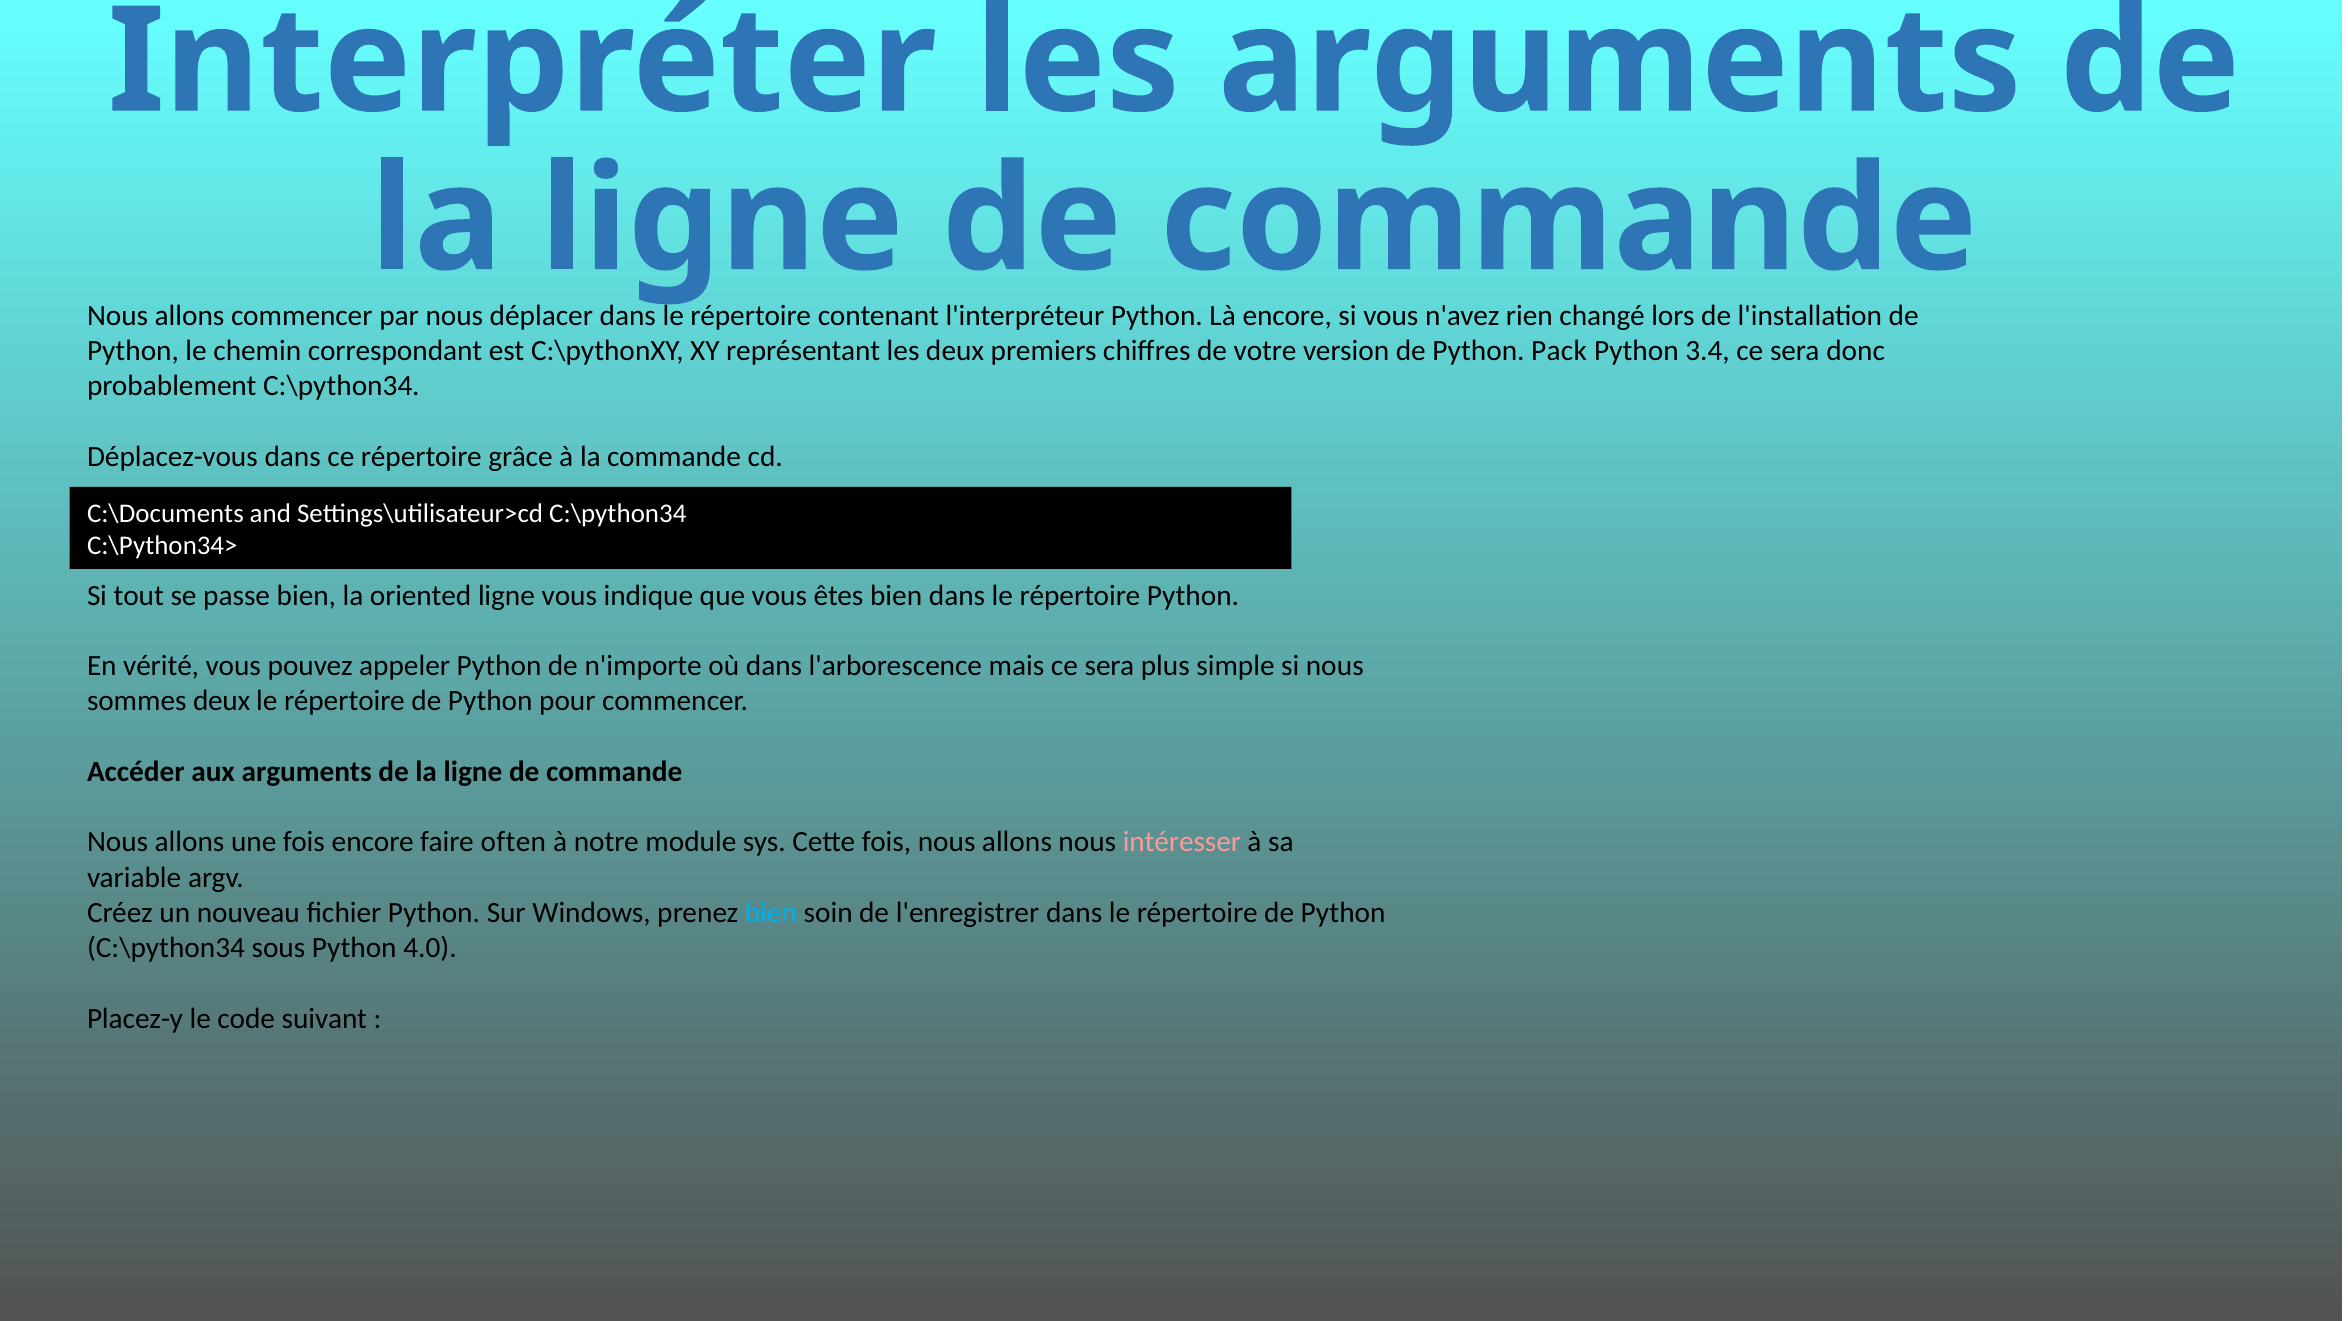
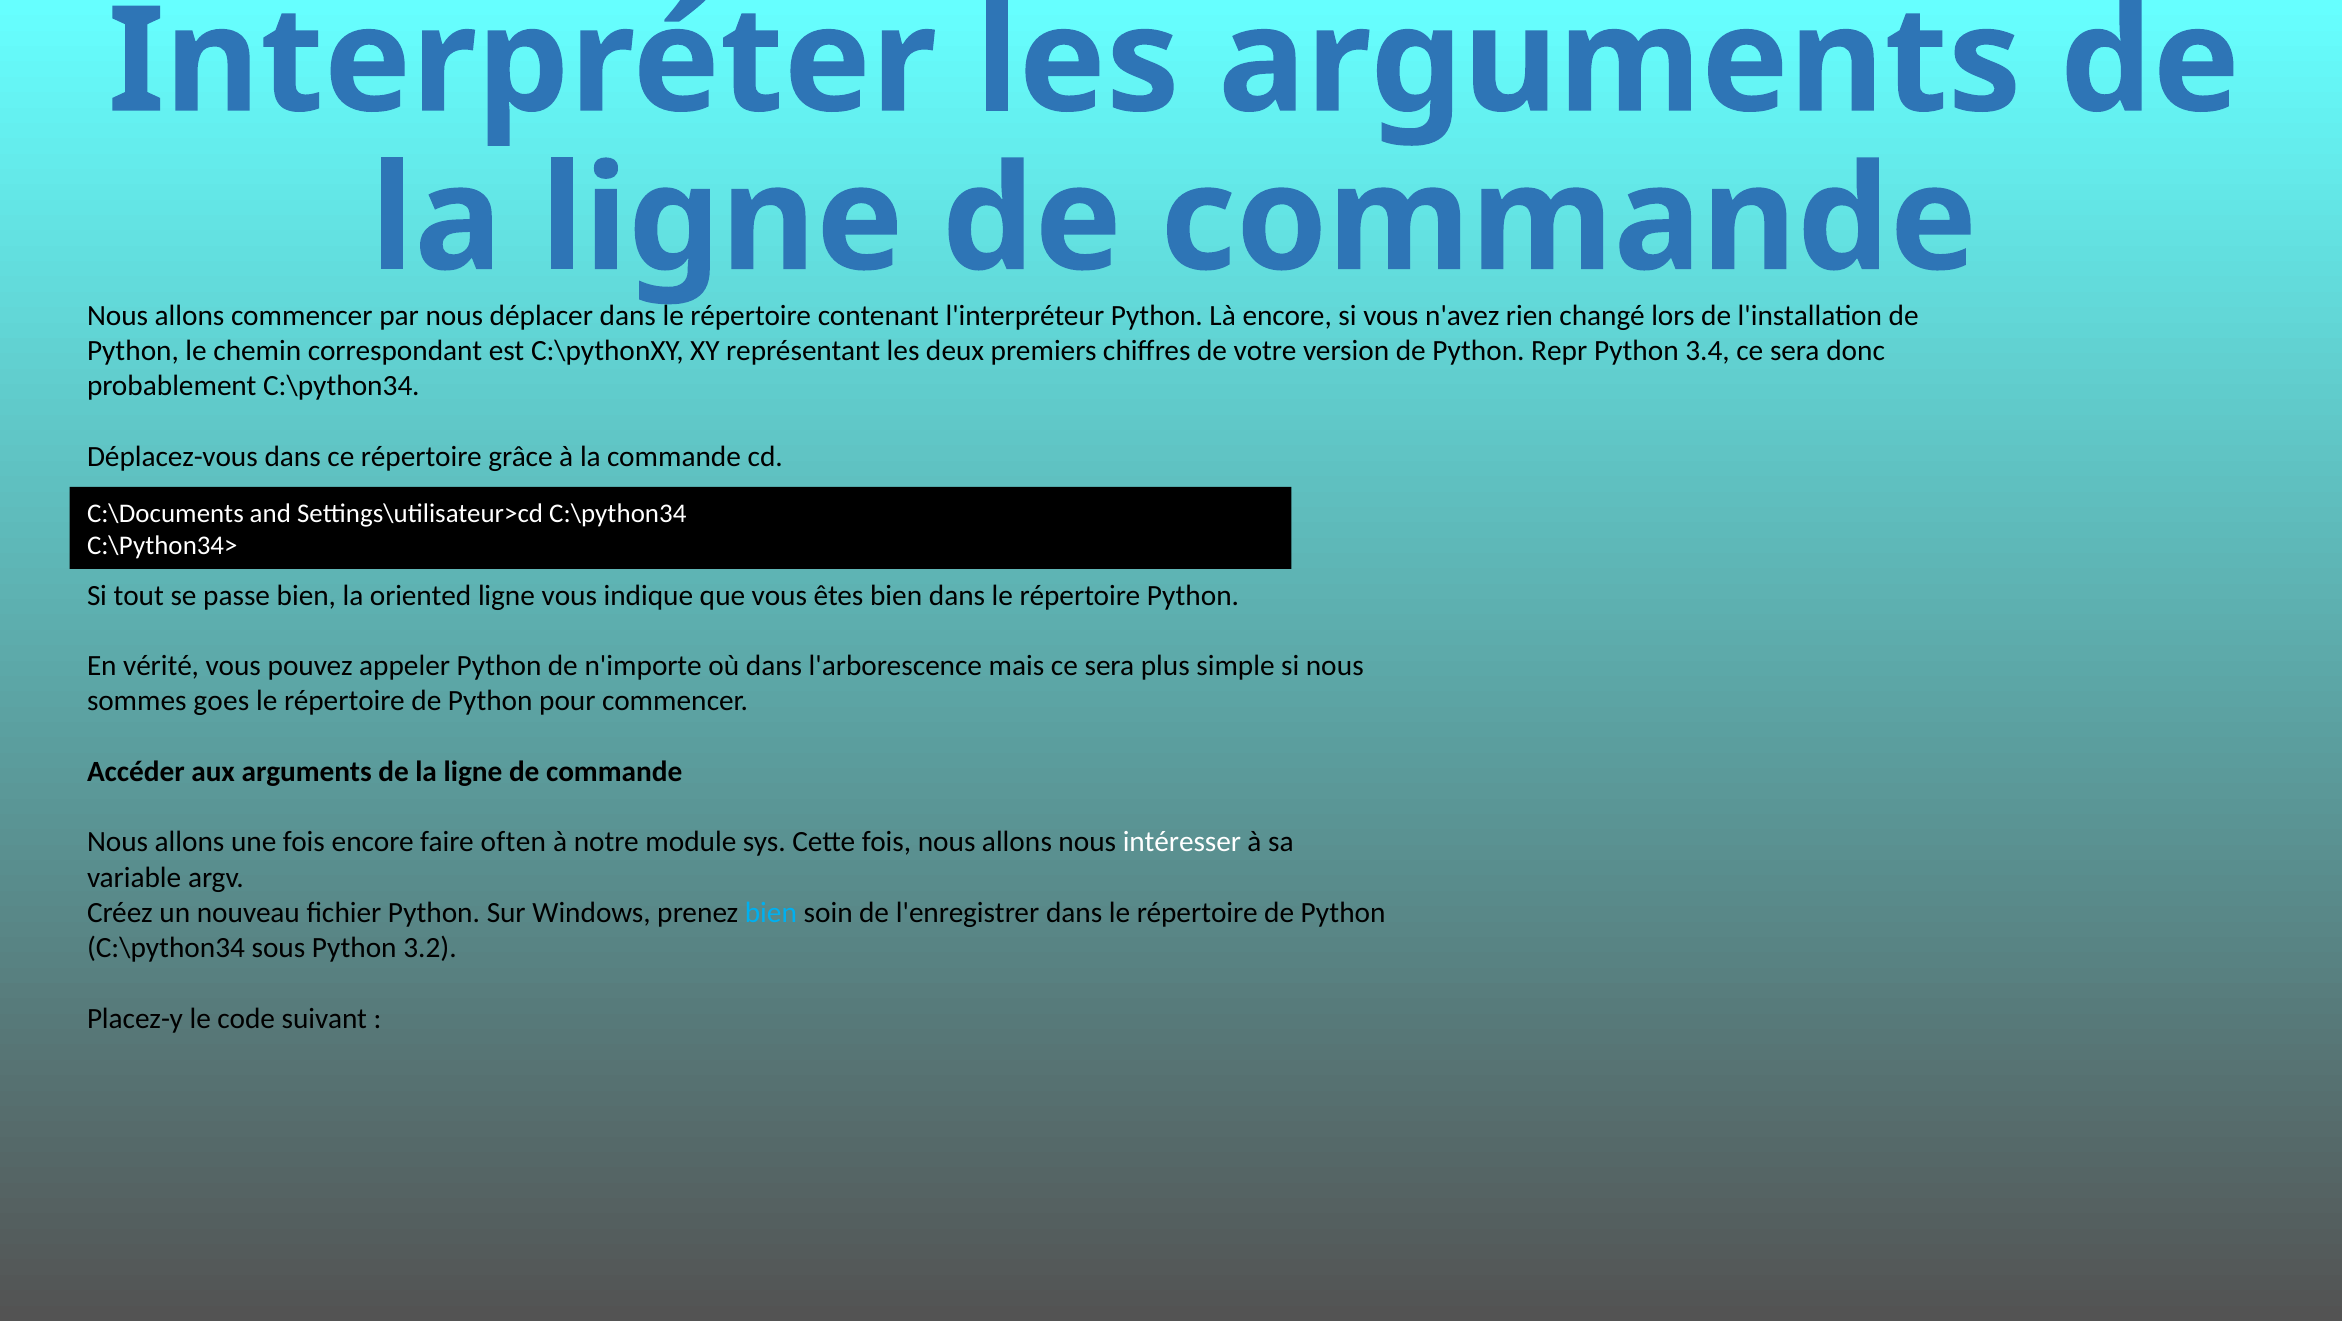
Pack: Pack -> Repr (1559, 351)
sommes deux: deux -> goes (221, 701)
intéresser colour: pink -> white (1182, 842)
4.0: 4.0 -> 3.2 (430, 948)
